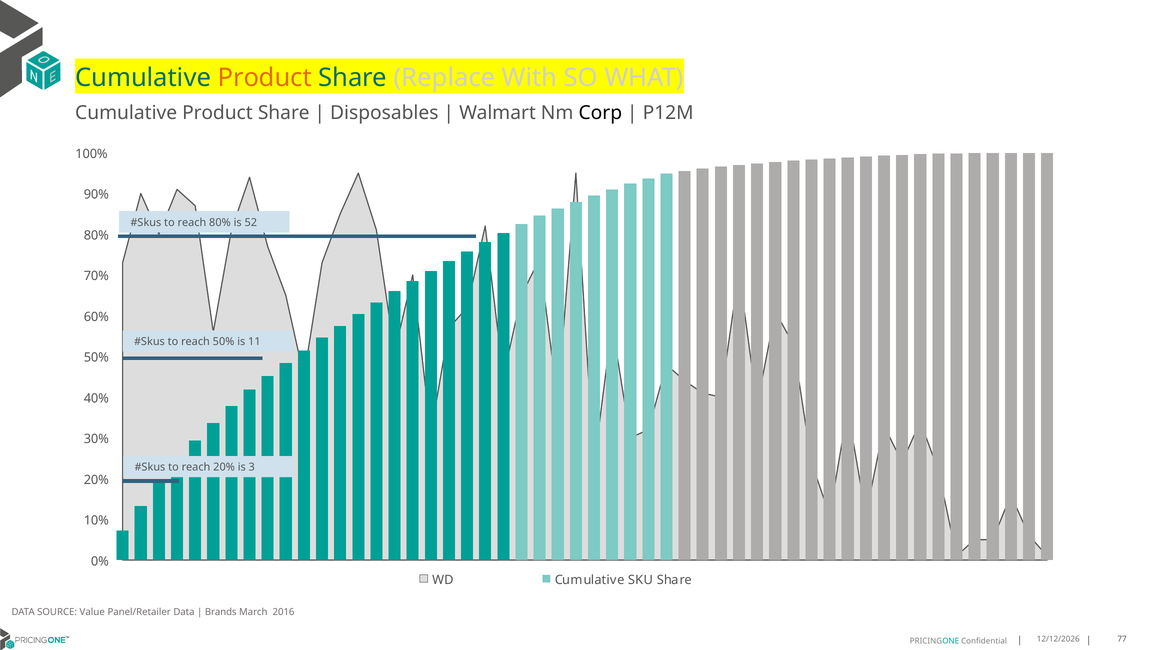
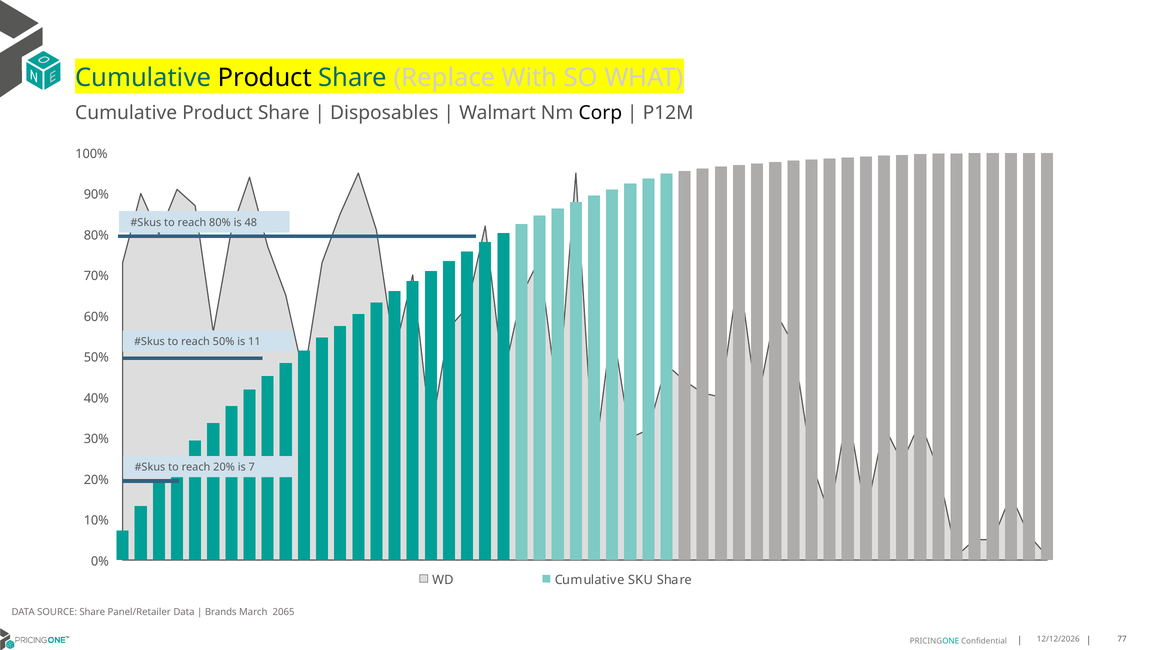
Product colour: orange -> black (265, 78)
52: 52 -> 48 (251, 222)
3: 3 -> 7 (252, 467)
SOURCE Value: Value -> Share (92, 612)
2016: 2016 -> 2065 (284, 612)
